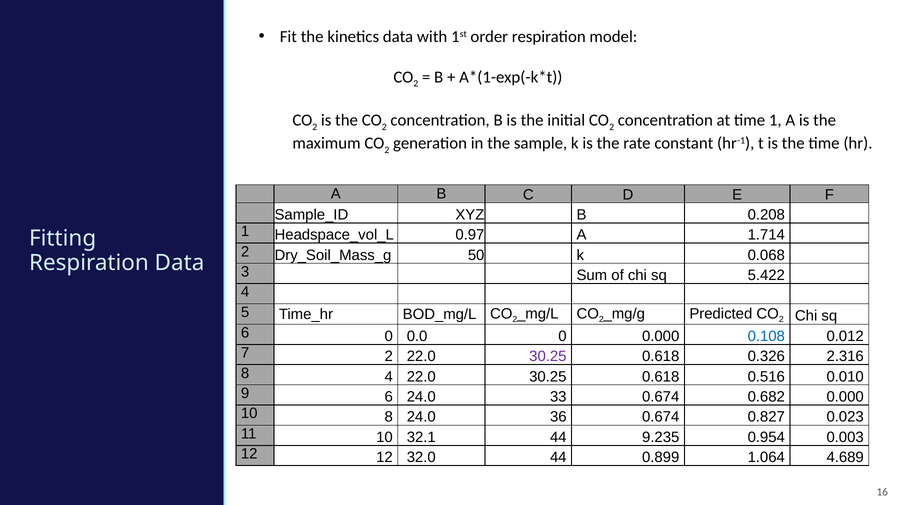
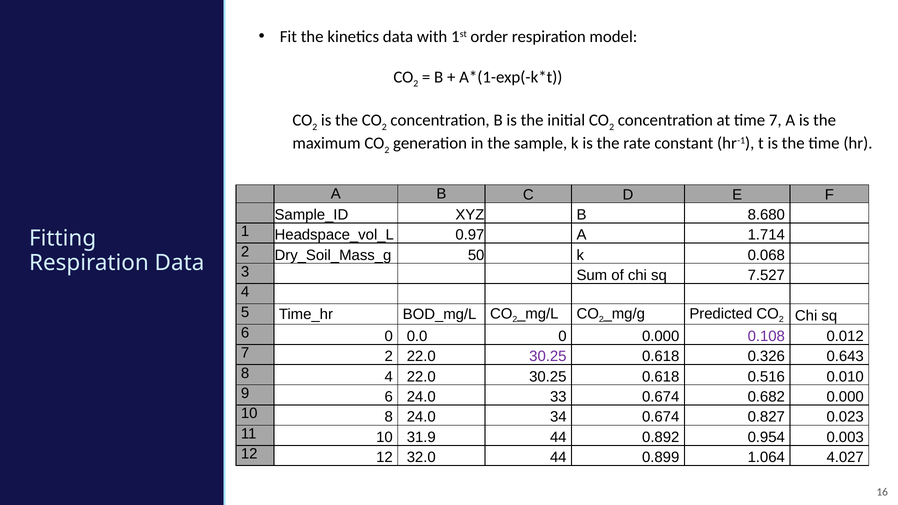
time 1: 1 -> 7 (775, 120)
0.208: 0.208 -> 8.680 (766, 215)
5.422: 5.422 -> 7.527 (766, 275)
0.108 colour: blue -> purple (766, 336)
2.316: 2.316 -> 0.643 (845, 357)
36: 36 -> 34 (558, 417)
32.1: 32.1 -> 31.9 (421, 437)
9.235: 9.235 -> 0.892 (661, 437)
4.689: 4.689 -> 4.027 (845, 458)
